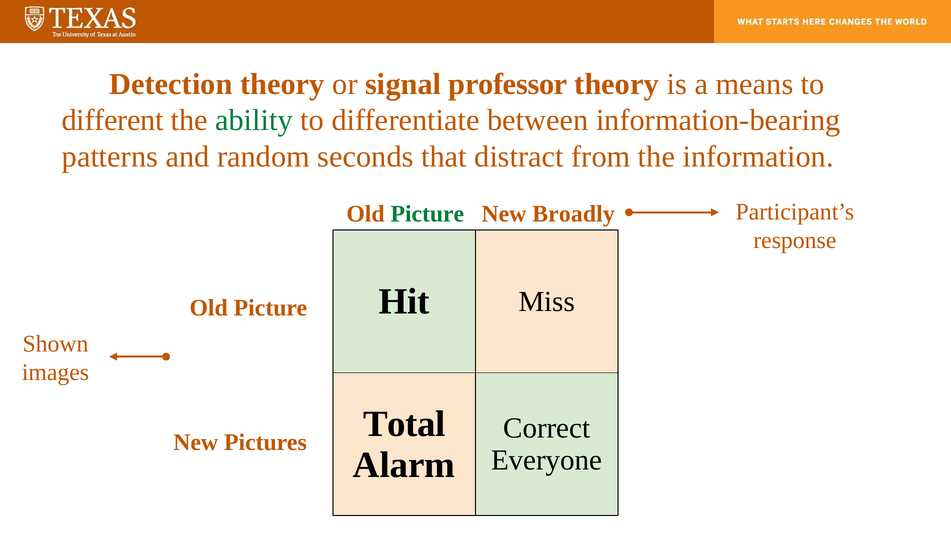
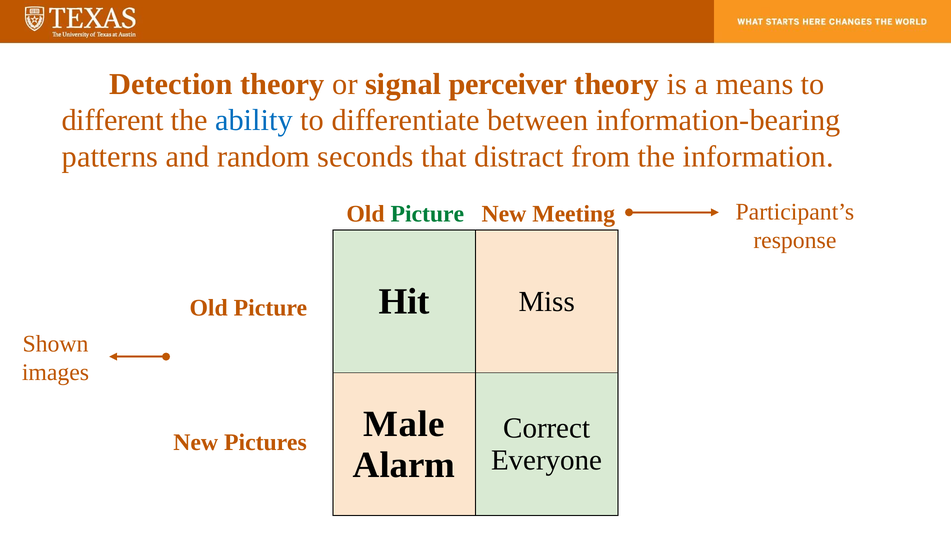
professor: professor -> perceiver (508, 84)
ability colour: green -> blue (254, 120)
Broadly: Broadly -> Meeting (574, 214)
Total: Total -> Male (404, 424)
